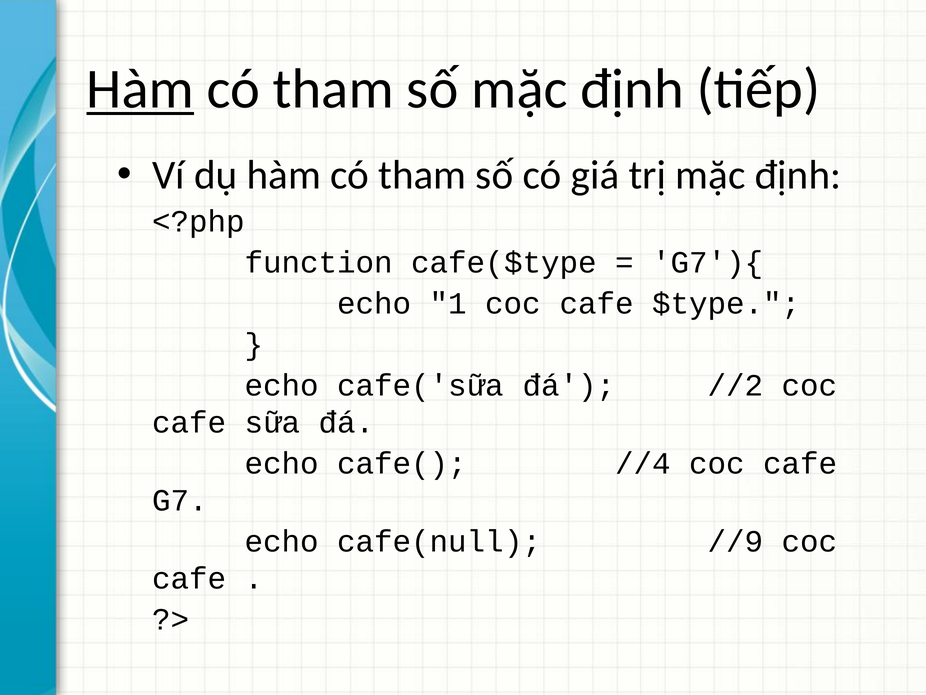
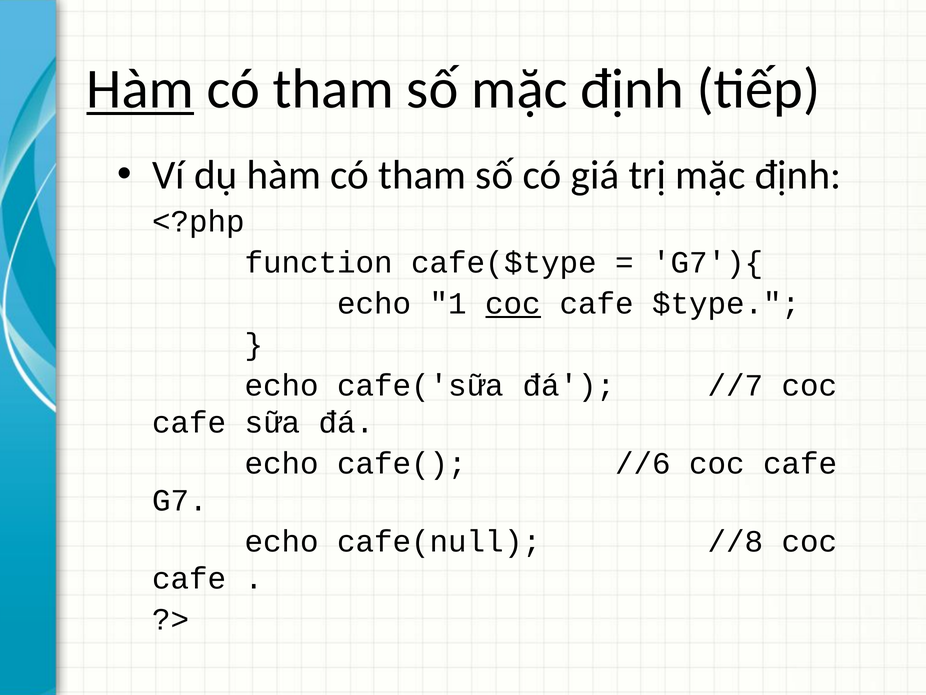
coc underline: none -> present (513, 303)
//2: //2 -> //7 (735, 385)
//4: //4 -> //6 (643, 463)
//9: //9 -> //8 (735, 541)
